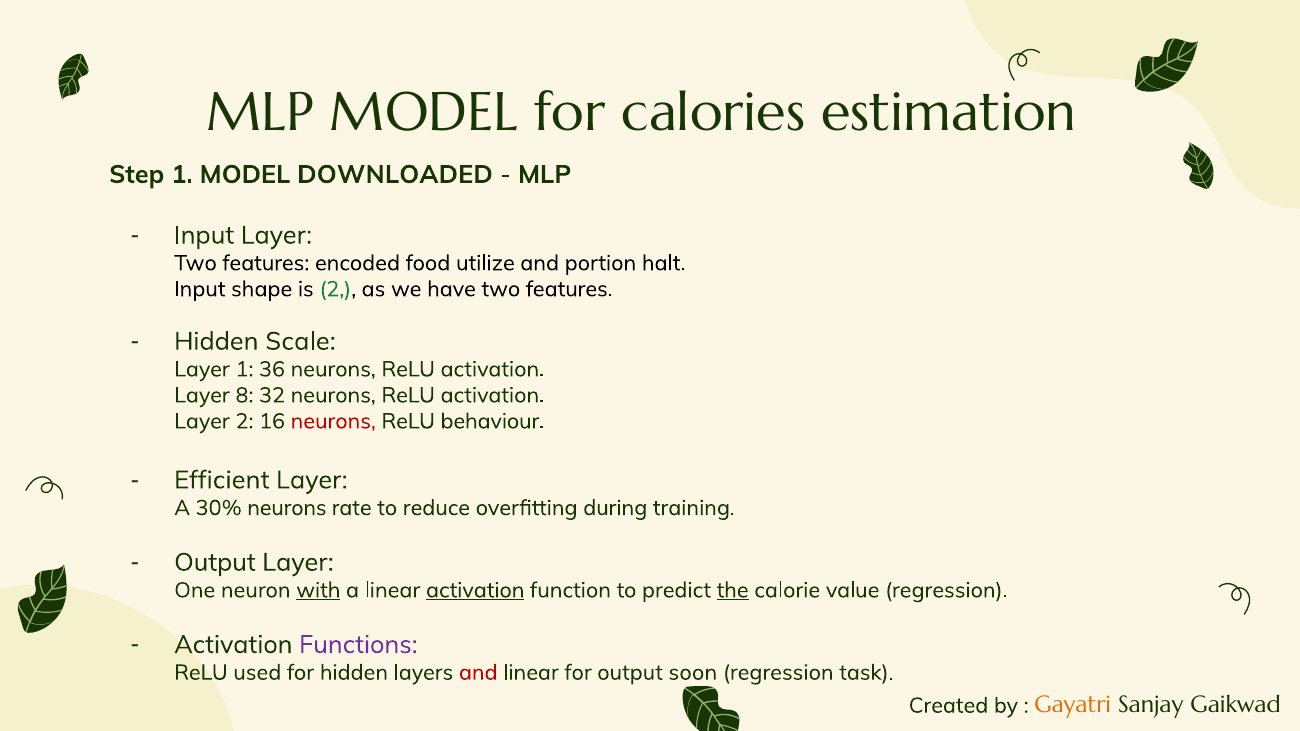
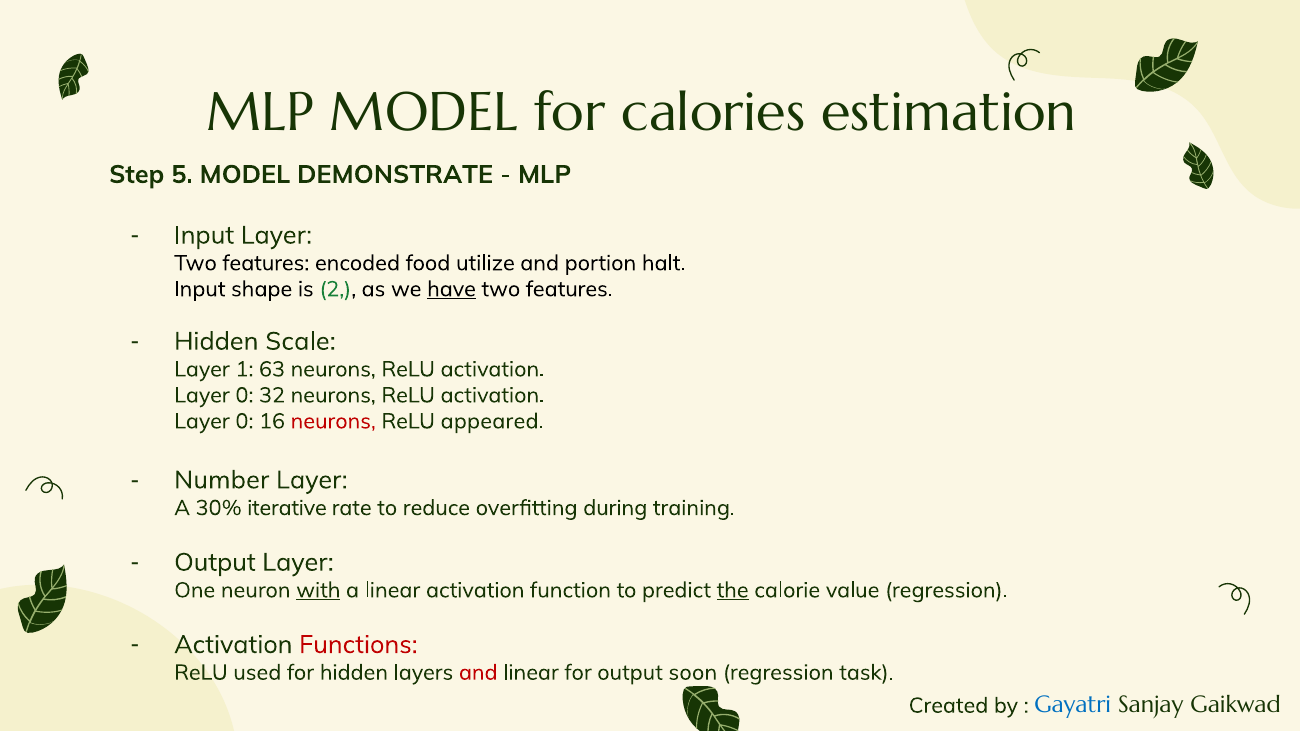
Step 1: 1 -> 5 (182, 175)
DOWNLOADED: DOWNLOADED -> DEMONSTRATE (395, 175)
have underline: none -> present (452, 289)
36: 36 -> 63 (272, 369)
8: 8 -> 0 (244, 395)
2: 2 -> 0 (244, 421)
behaviour: behaviour -> appeared (492, 421)
Efficient: Efficient -> Number (222, 480)
30% neurons: neurons -> iterative (287, 508)
activation underline: present -> none (475, 590)
Functions colour: purple -> red (358, 645)
Gayatri colour: orange -> blue (1073, 705)
